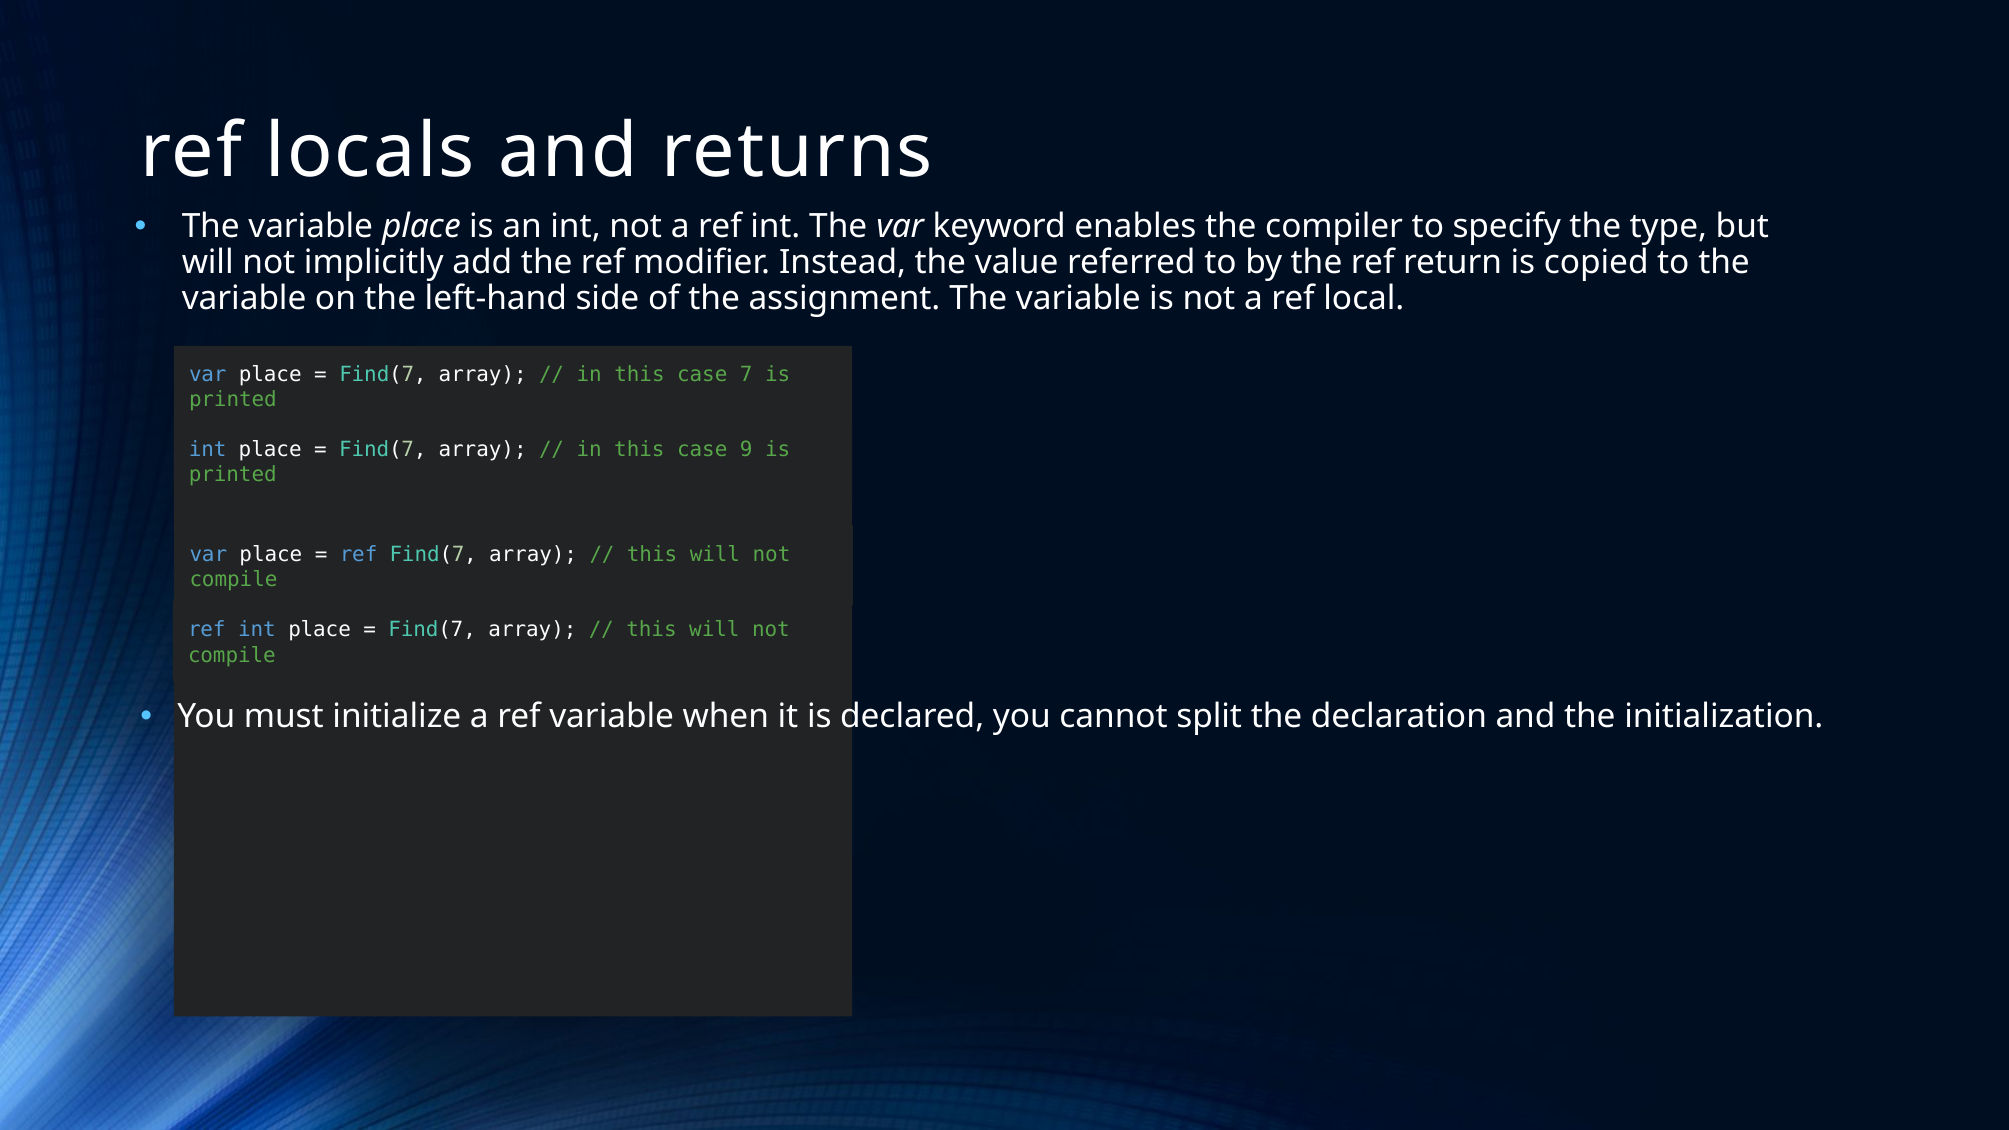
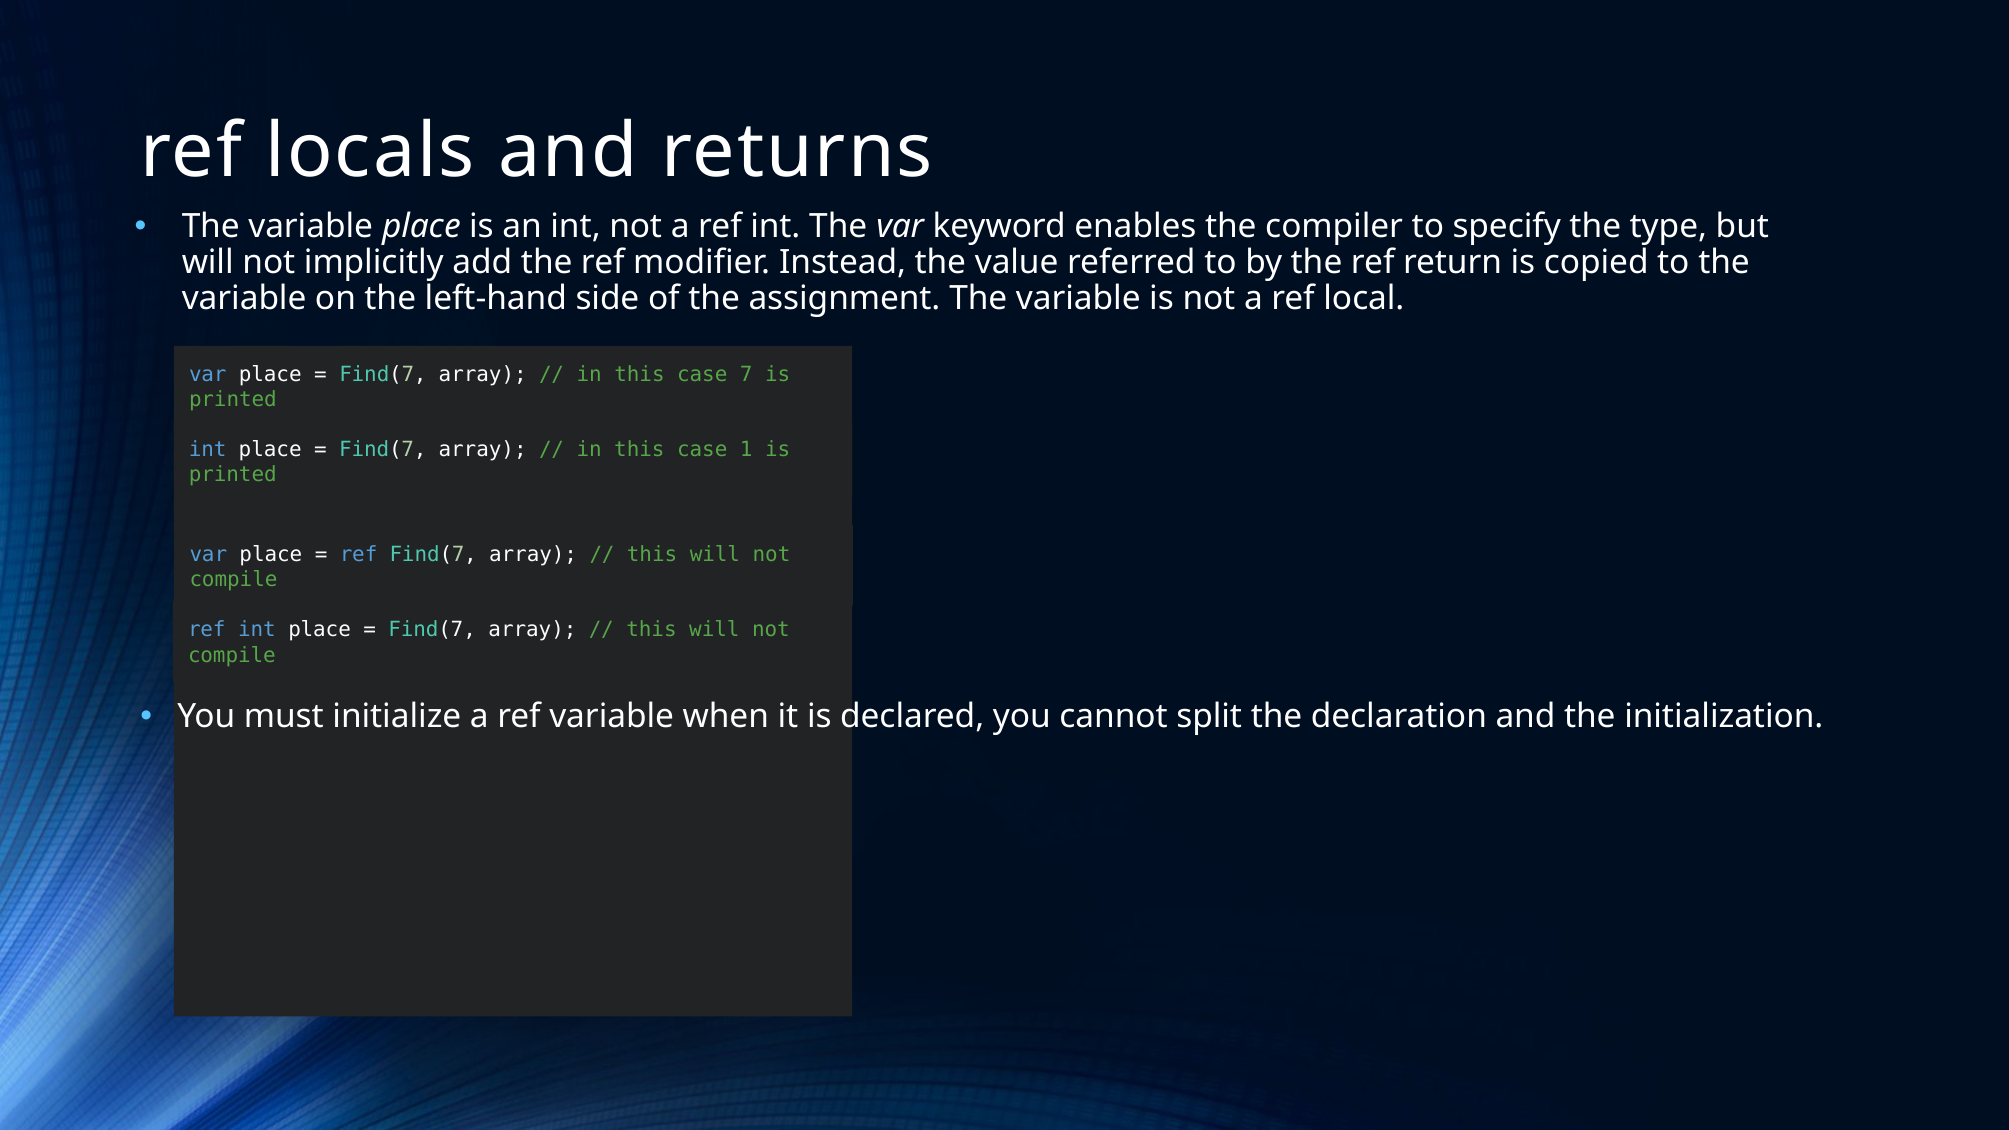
9: 9 -> 1 (746, 450)
